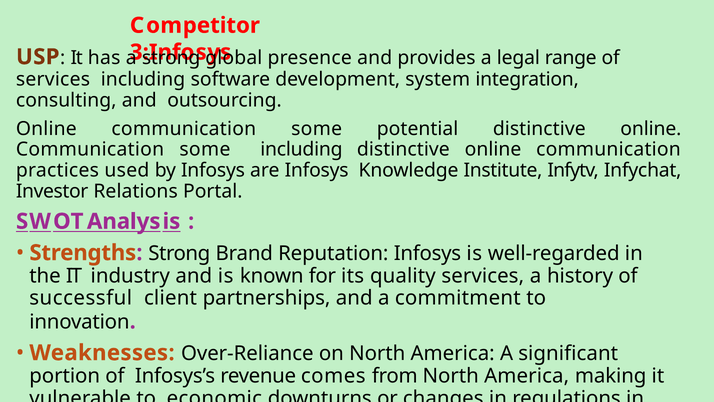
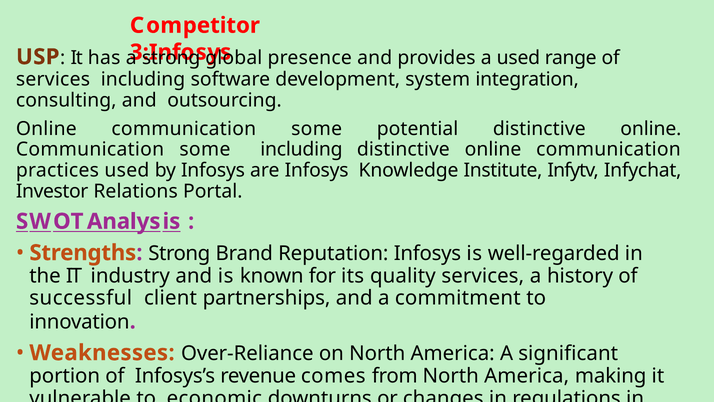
a legal: legal -> used (518, 58)
